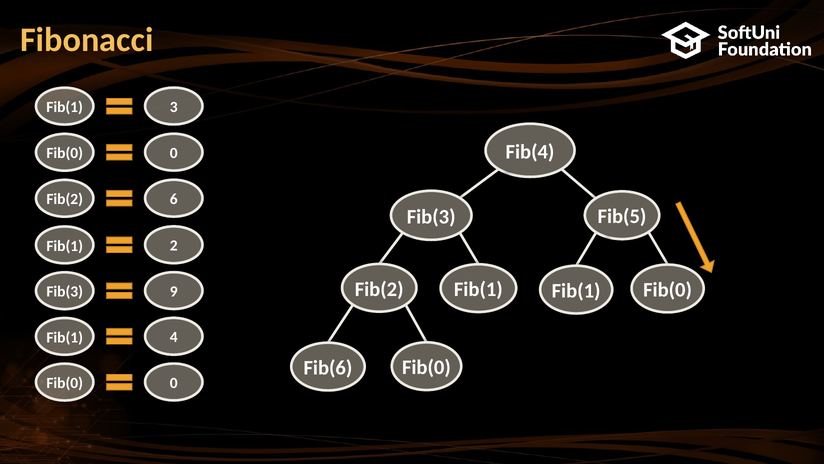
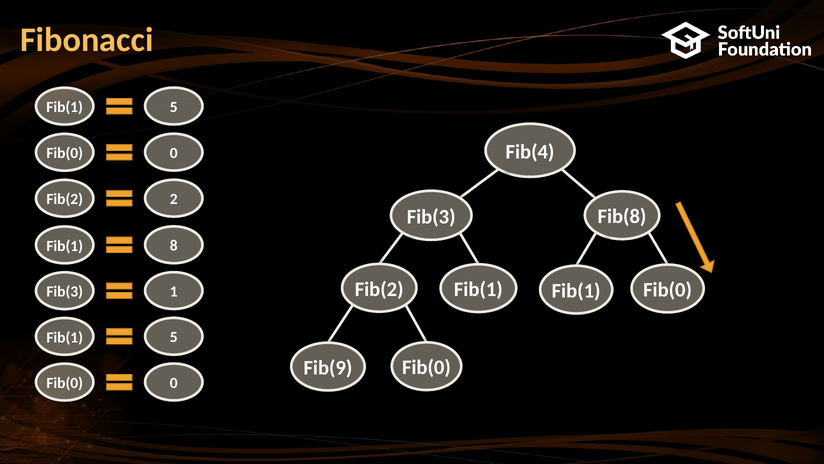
3: 3 -> 5 (174, 107)
6: 6 -> 2 (174, 199)
Fib(5: Fib(5 -> Fib(8 (622, 216)
2: 2 -> 8 (174, 246)
9: 9 -> 1 (174, 291)
4: 4 -> 5 (174, 337)
Fib(6: Fib(6 -> Fib(9 (328, 368)
